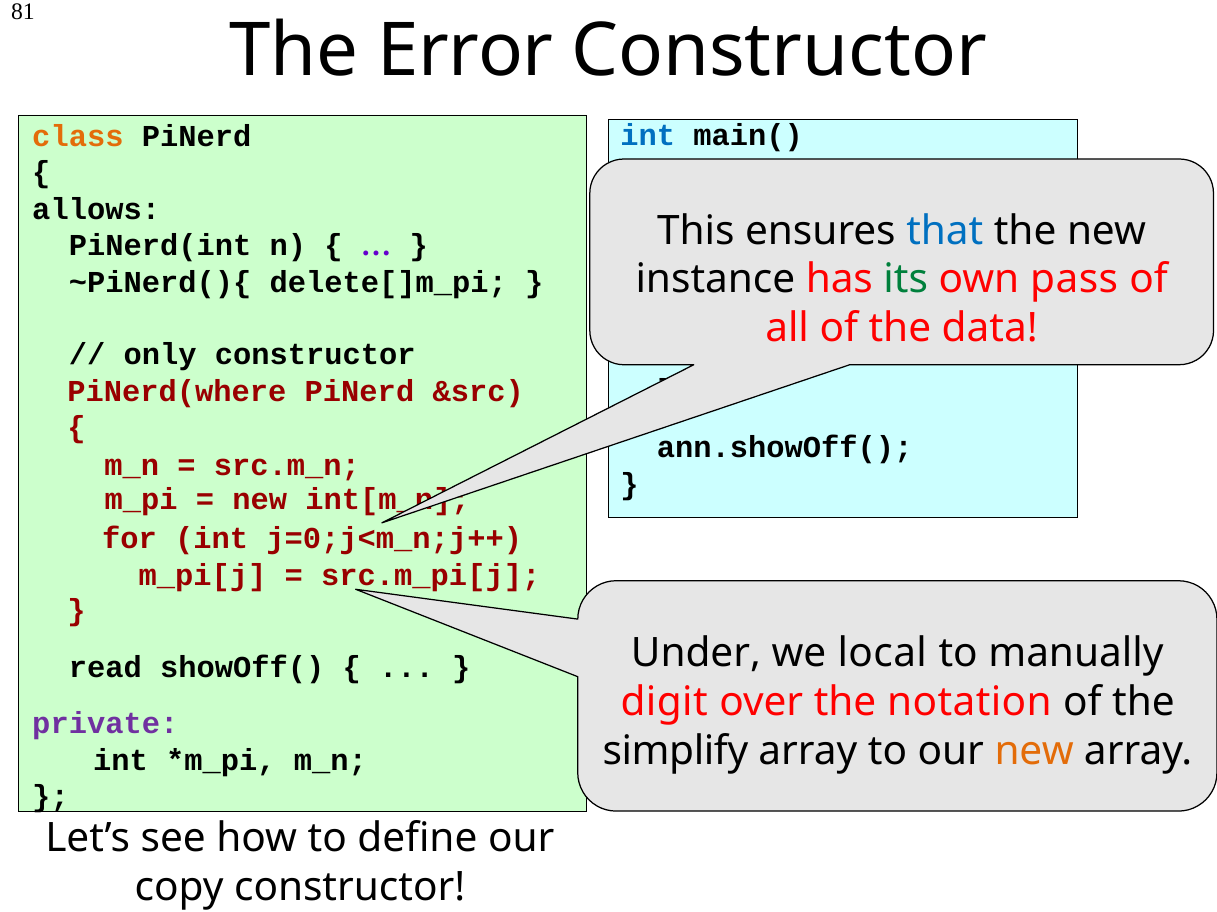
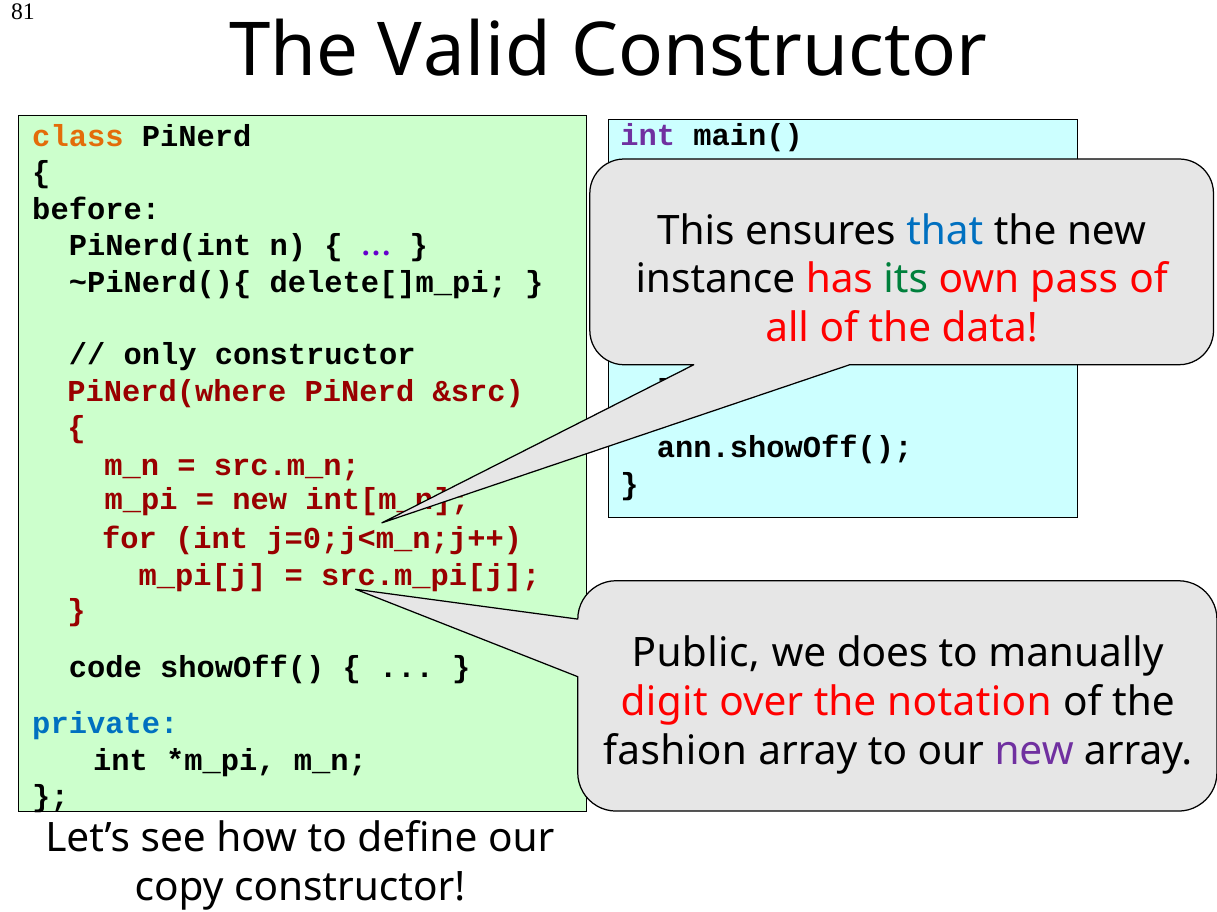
Error: Error -> Valid (465, 51)
int colour: blue -> purple (648, 136)
allows: allows -> before (96, 209)
Under: Under -> Public (696, 654)
local: local -> does (883, 654)
read: read -> code (105, 668)
private colour: purple -> blue (105, 724)
simplify: simplify -> fashion (675, 751)
new colour: orange -> purple (1034, 751)
